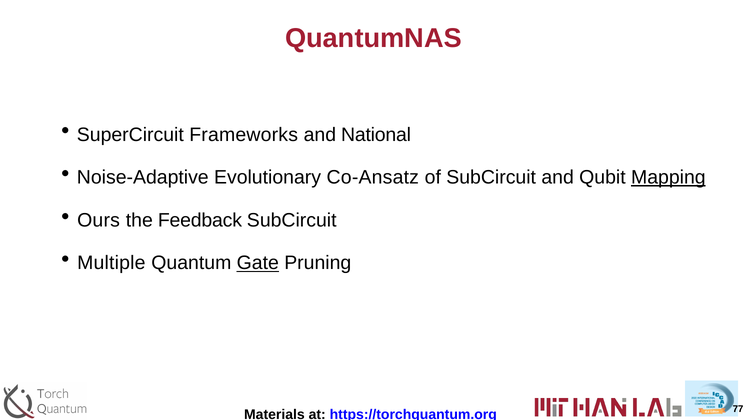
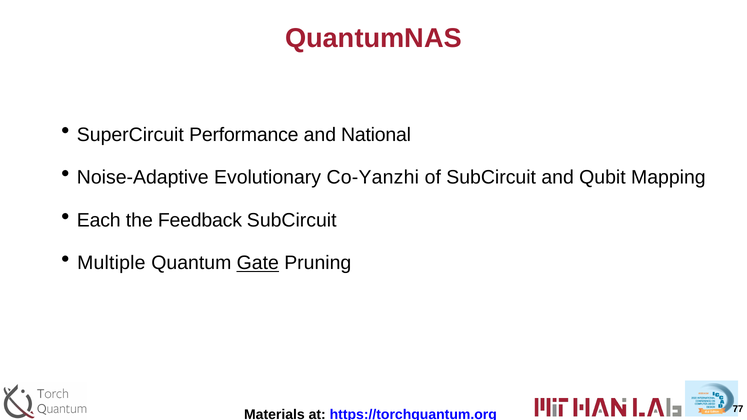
Frameworks: Frameworks -> Performance (244, 135)
Co-Ansatz: Co-Ansatz -> Co-Yanzhi (373, 178)
Mapping underline: present -> none (668, 178)
Ours: Ours -> Each (99, 220)
